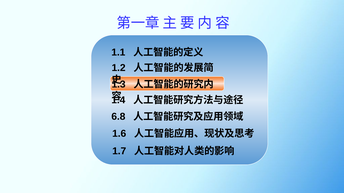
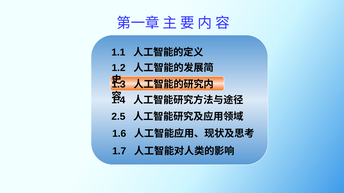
6.8: 6.8 -> 2.5 (118, 117)
